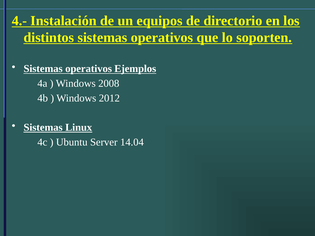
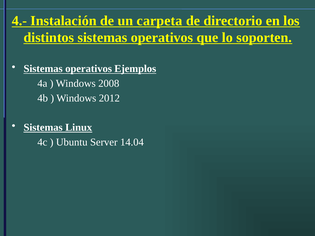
equipos: equipos -> carpeta (160, 21)
